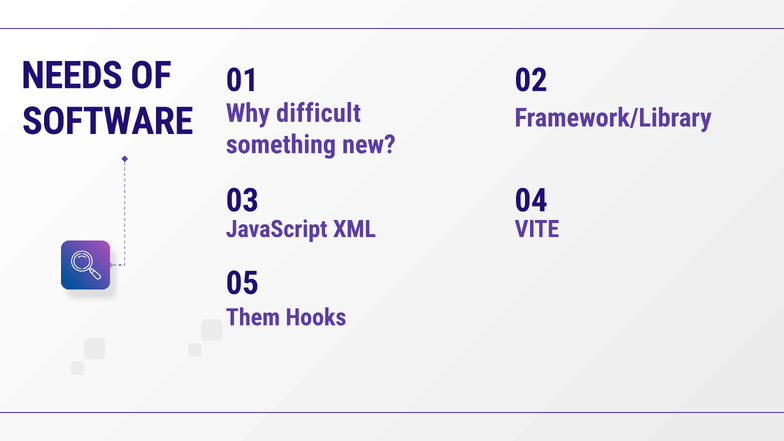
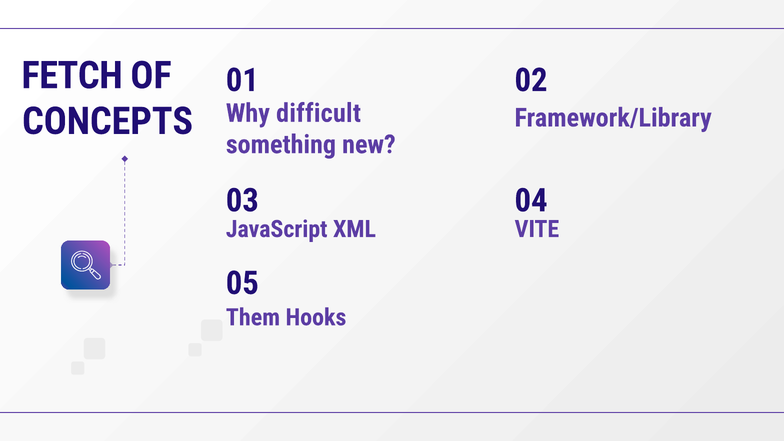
NEEDS: NEEDS -> FETCH (72, 76)
SOFTWARE: SOFTWARE -> CONCEPTS (108, 121)
